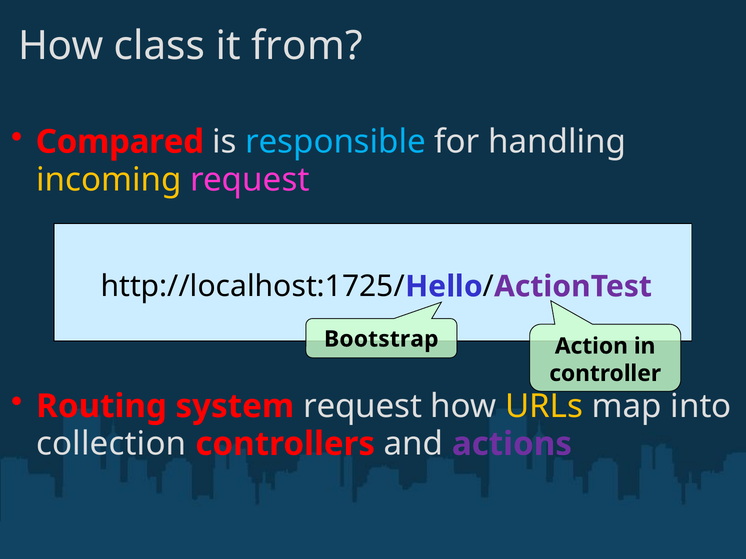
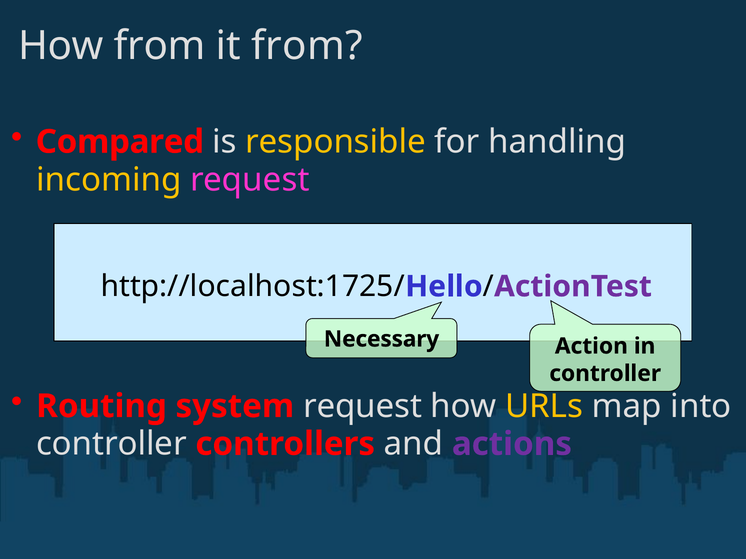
How class: class -> from (160, 46)
responsible colour: light blue -> yellow (335, 142)
Bootstrap: Bootstrap -> Necessary (381, 339)
collection: collection -> controller (111, 444)
